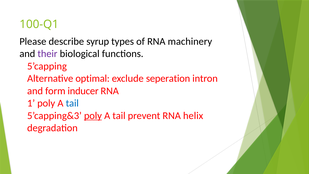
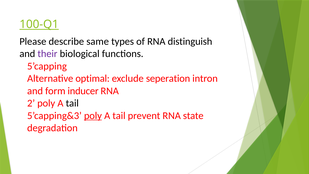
100-Q1 underline: none -> present (39, 24)
syrup: syrup -> same (98, 41)
machinery: machinery -> distinguish (190, 41)
1: 1 -> 2 (31, 103)
tail colour: blue -> black (72, 103)
helix: helix -> state (193, 116)
